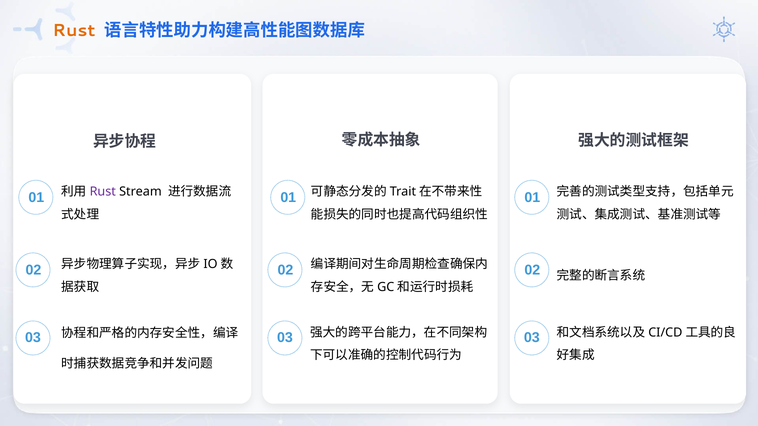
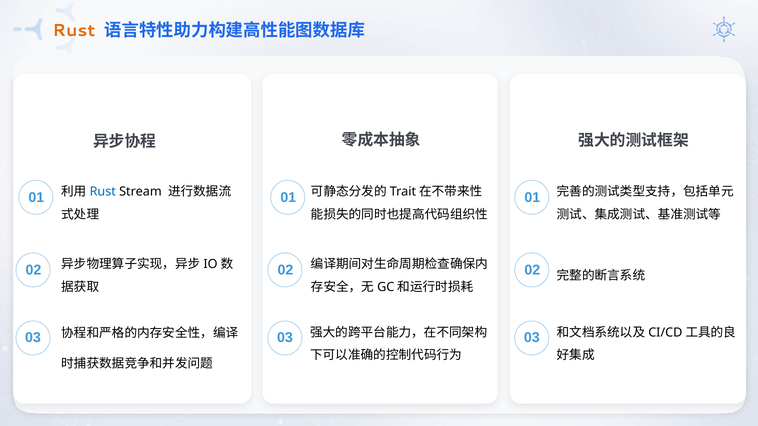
Rust colour: purple -> blue (103, 192)
